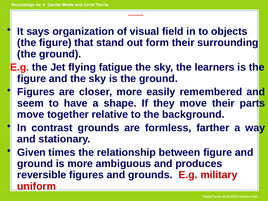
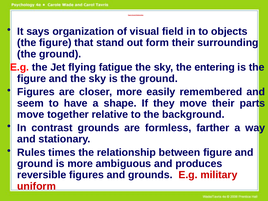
learners: learners -> entering (215, 67)
Given: Given -> Rules (31, 152)
